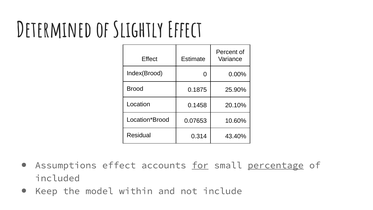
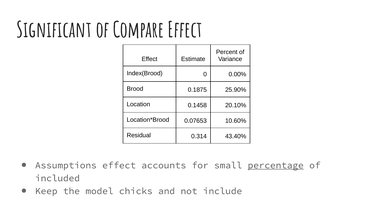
Determined: Determined -> Significant (54, 30)
Slightly: Slightly -> Compare (138, 30)
for underline: present -> none (200, 165)
within: within -> chicks (136, 191)
